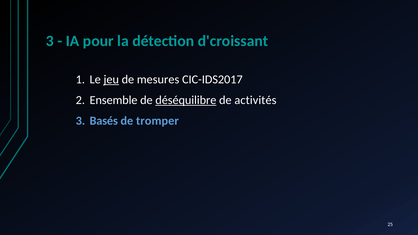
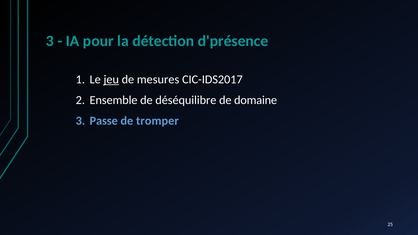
d'croissant: d'croissant -> d'présence (233, 41)
déséquilibre underline: present -> none (186, 100)
activités: activités -> domaine (256, 100)
Basés: Basés -> Passe (104, 121)
